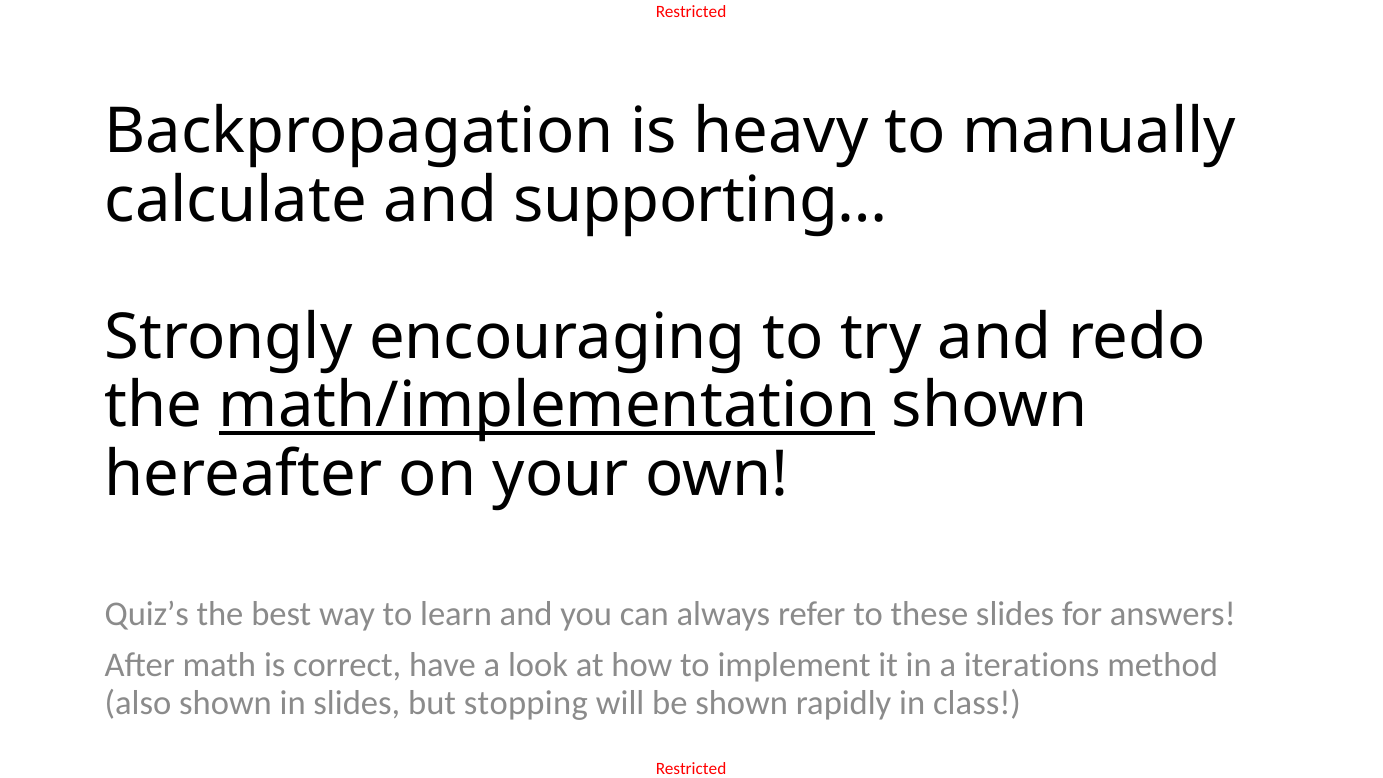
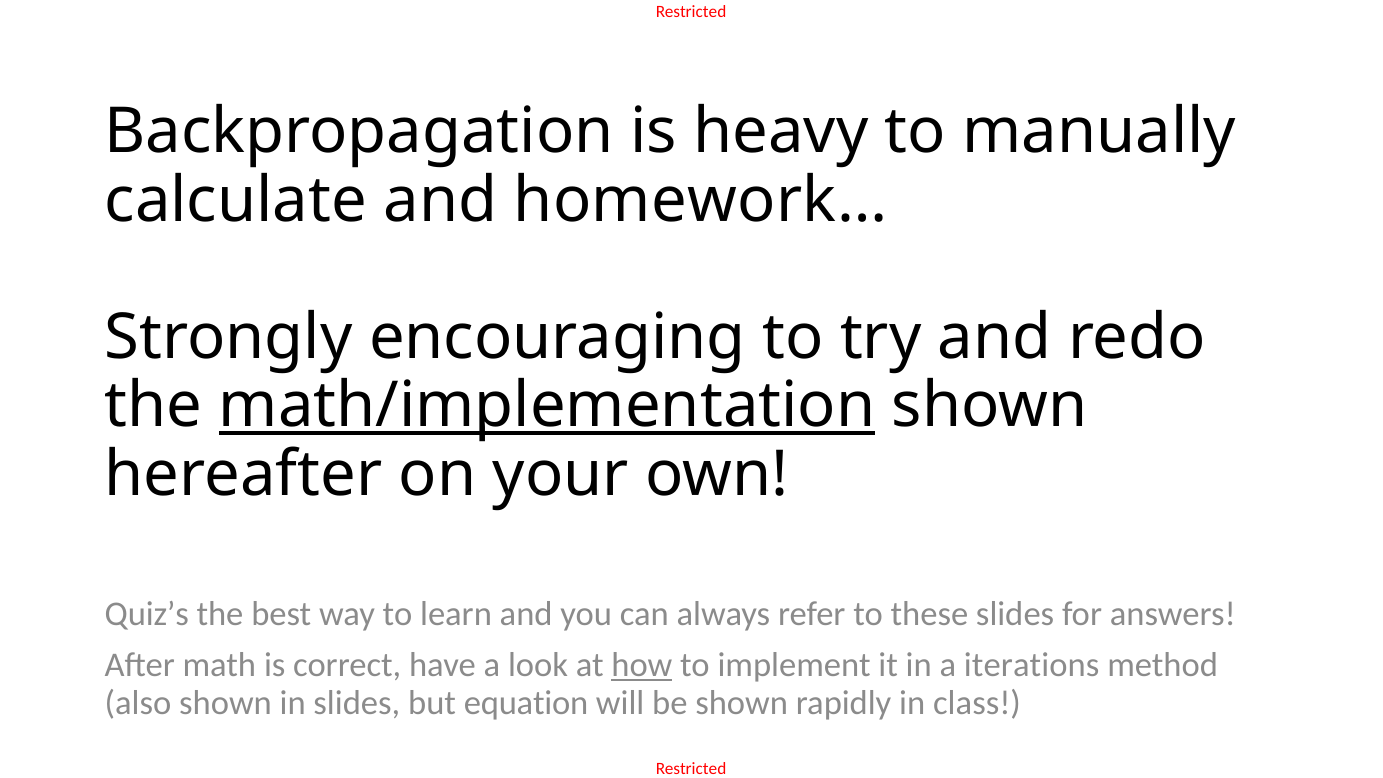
supporting…: supporting… -> homework… (700, 200)
how underline: none -> present (642, 665)
stopping: stopping -> equation (526, 703)
